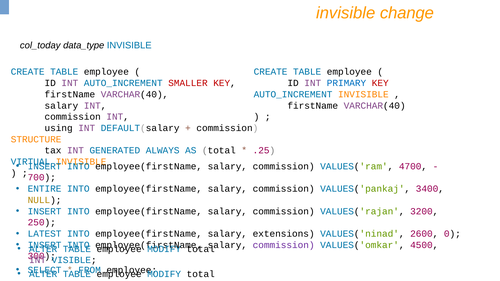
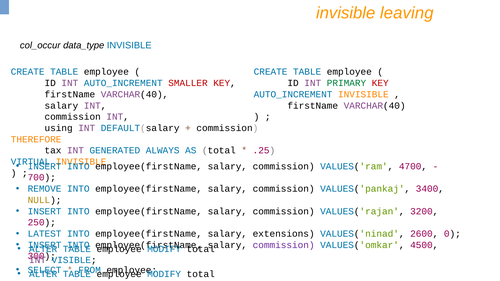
change: change -> leaving (407, 13)
col_today: col_today -> col_occur (40, 45)
PRIMARY colour: blue -> green (346, 83)
STRUCTURE: STRUCTURE -> THEREFORE (36, 139)
ENTIRE: ENTIRE -> REMOVE (45, 189)
